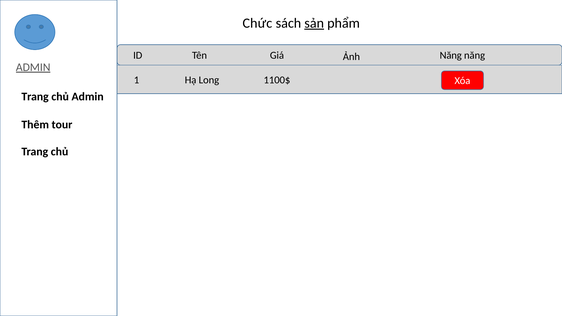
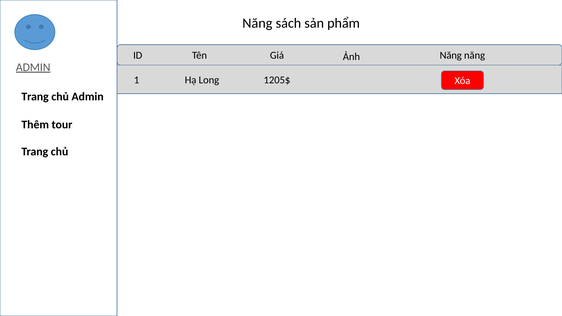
Chức: Chức -> Năng (257, 23)
sản underline: present -> none (314, 23)
1100$: 1100$ -> 1205$ (277, 80)
